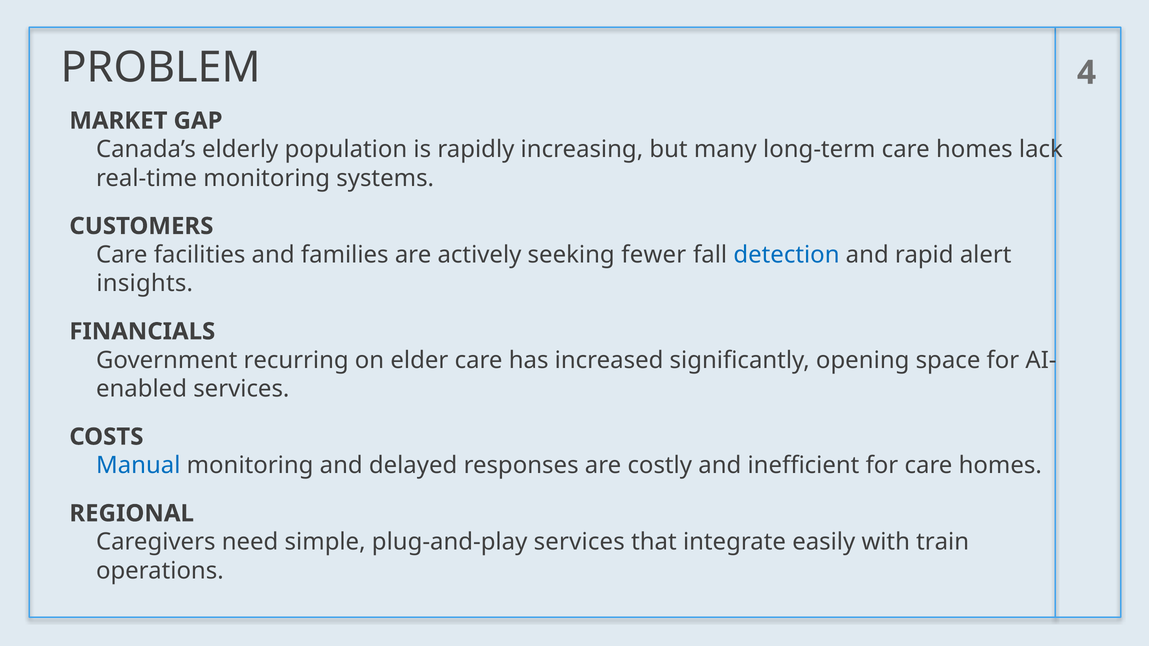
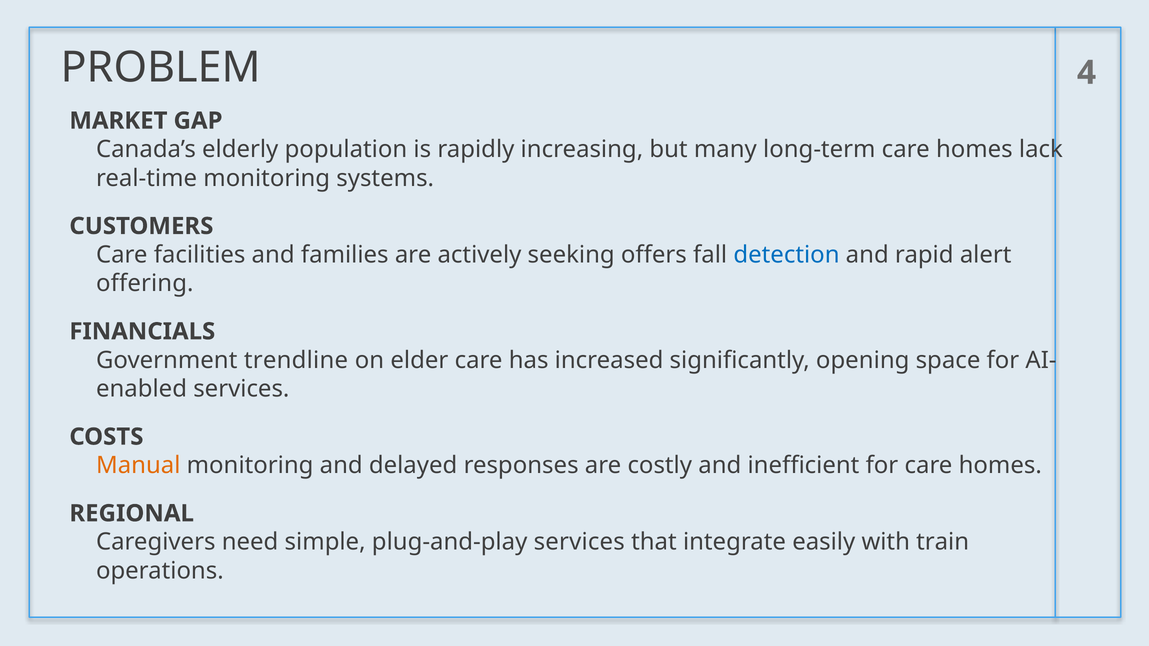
fewer: fewer -> offers (654, 255)
insights: insights -> offering (145, 284)
recurring: recurring -> trendline (296, 360)
Manual colour: blue -> orange (138, 466)
